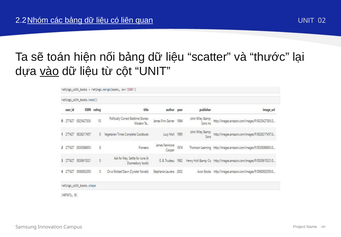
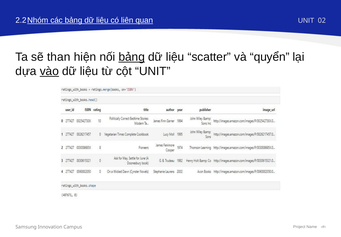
toán: toán -> than (59, 57)
bảng underline: none -> present (132, 57)
thước: thước -> quyển (270, 57)
